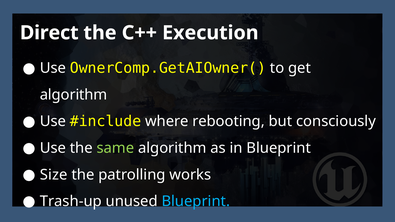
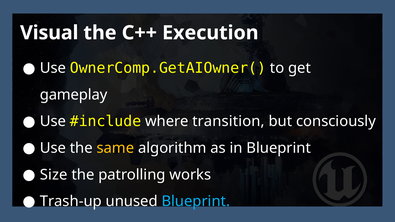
Direct: Direct -> Visual (49, 33)
algorithm: algorithm -> gameplay (74, 95)
rebooting: rebooting -> transition (228, 121)
same colour: light green -> yellow (115, 148)
